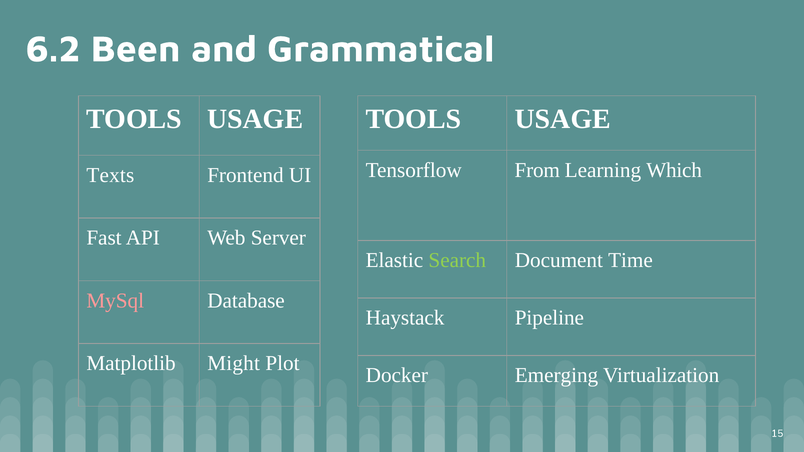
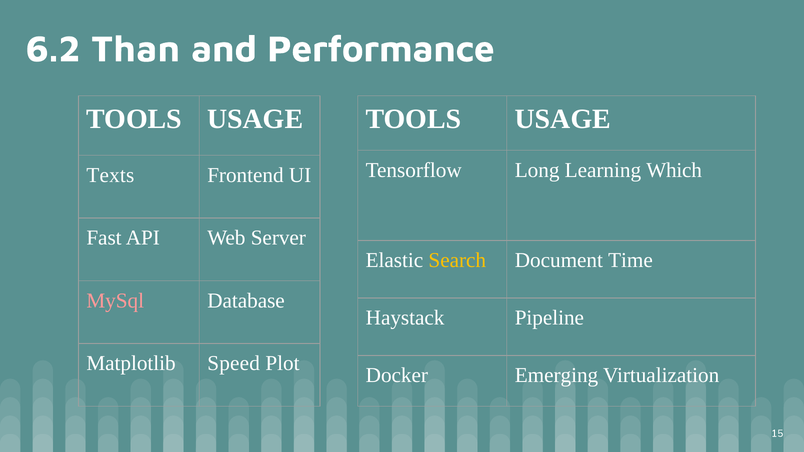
Been: Been -> Than (136, 49)
Grammatical: Grammatical -> Performance (381, 49)
From: From -> Long (537, 170)
Search colour: light green -> yellow (457, 261)
Might: Might -> Speed (234, 364)
